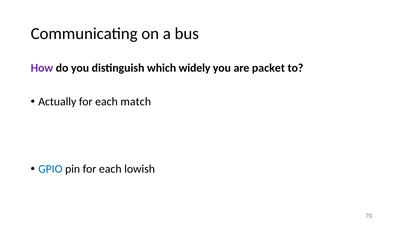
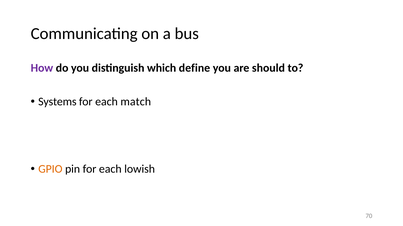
widely: widely -> define (194, 68)
packet: packet -> should (268, 68)
Actually: Actually -> Systems (57, 102)
GPIO colour: blue -> orange (50, 170)
